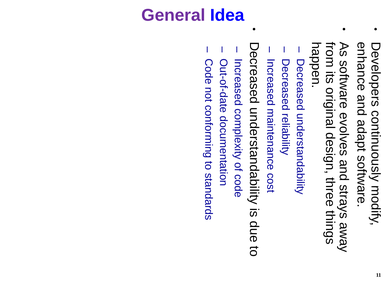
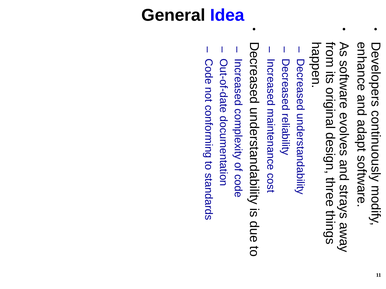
General colour: purple -> black (173, 15)
